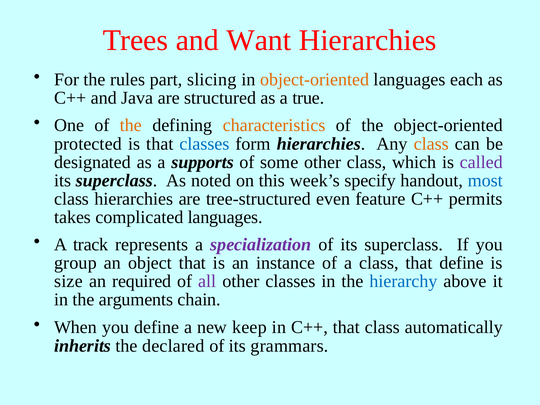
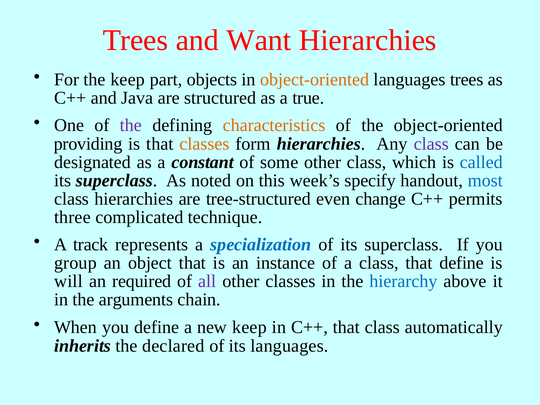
the rules: rules -> keep (128, 80)
slicing: slicing -> objects (212, 80)
languages each: each -> trees (467, 80)
the colour: orange -> purple (131, 125)
protected: protected -> providing (88, 144)
classes colour: blue -> orange (204, 144)
class colour: orange -> purple (431, 144)
supports: supports -> constant (203, 162)
called colour: purple -> blue (481, 162)
feature: feature -> change (381, 199)
takes: takes -> three (72, 217)
complicated languages: languages -> technique (225, 217)
specialization colour: purple -> blue (261, 245)
size: size -> will (68, 281)
its grammars: grammars -> languages (289, 346)
